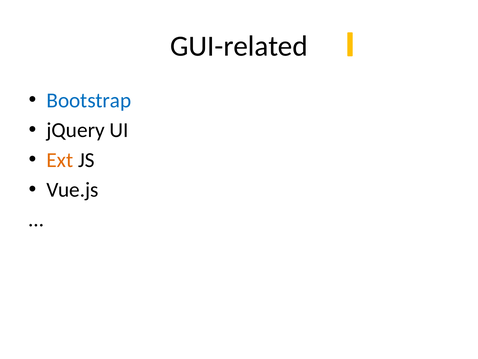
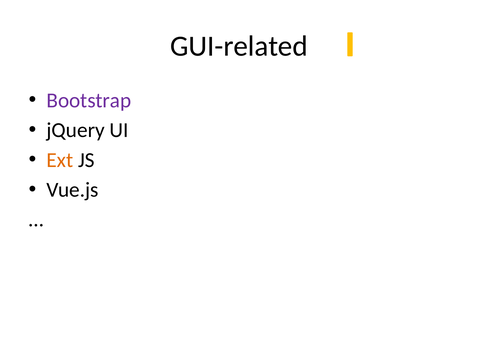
Bootstrap colour: blue -> purple (89, 100)
